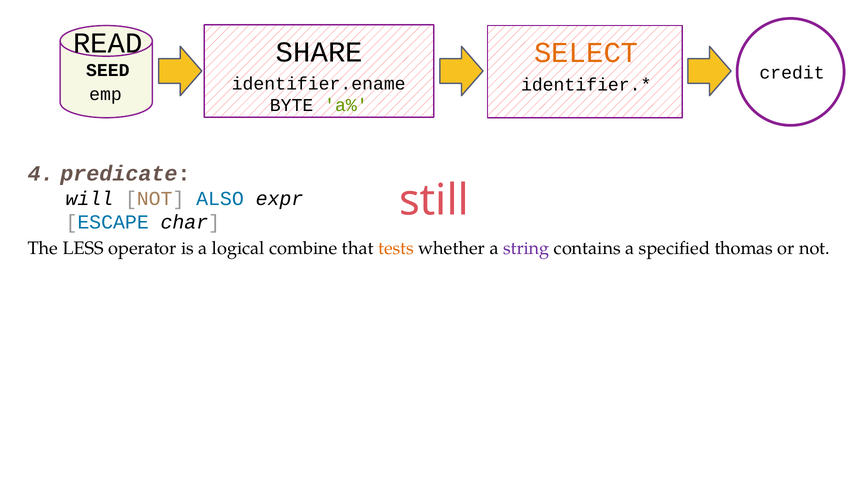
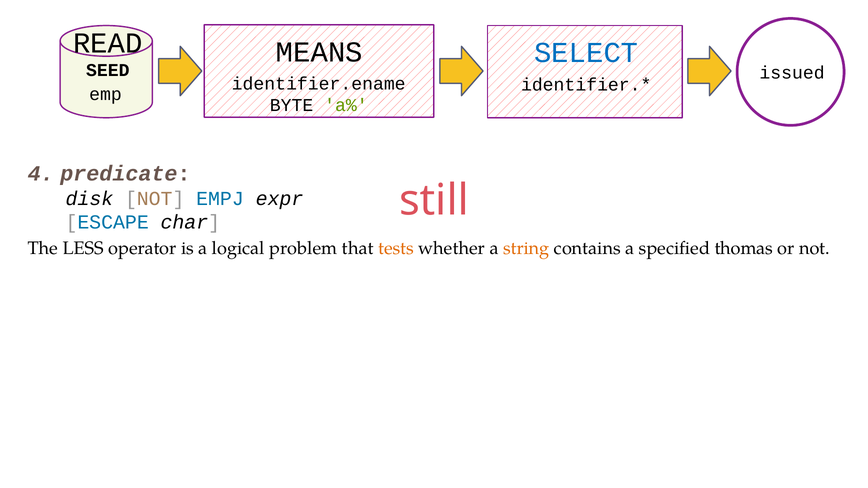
SHARE: SHARE -> MEANS (319, 52)
SELECT colour: orange -> blue (586, 53)
credit: credit -> issued (792, 73)
will: will -> disk (89, 199)
ALSO: ALSO -> EMPJ (220, 199)
combine: combine -> problem (303, 249)
string colour: purple -> orange (526, 249)
